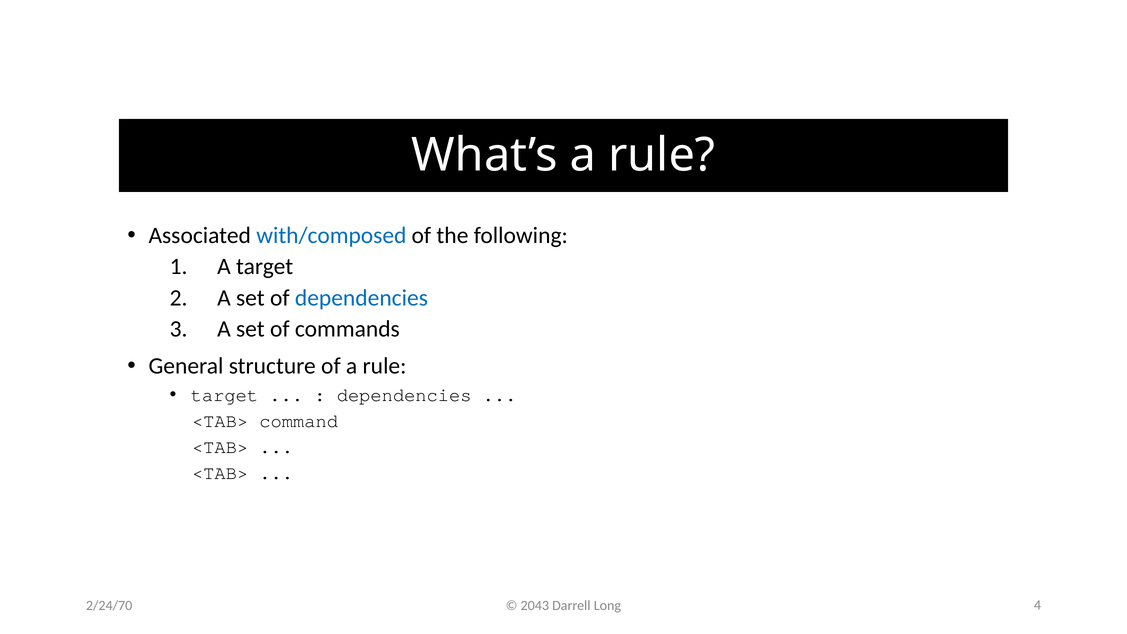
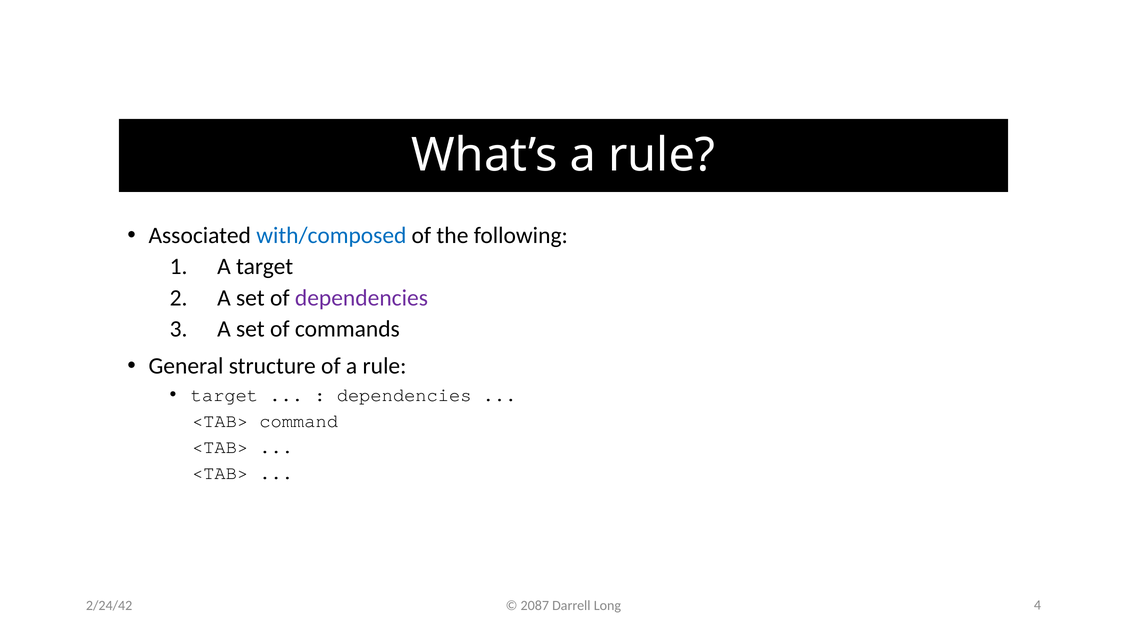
dependencies colour: blue -> purple (361, 298)
2/24/70: 2/24/70 -> 2/24/42 (109, 605)
2043: 2043 -> 2087 (535, 605)
